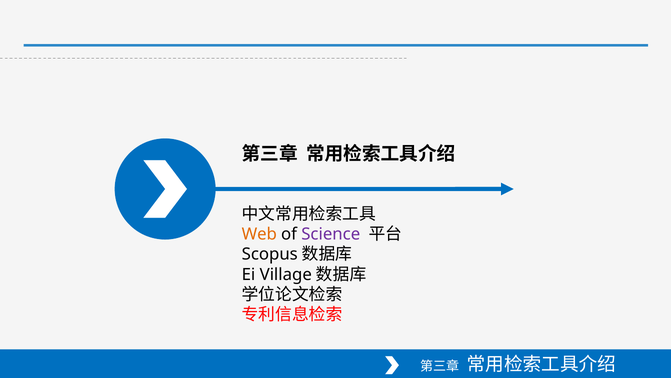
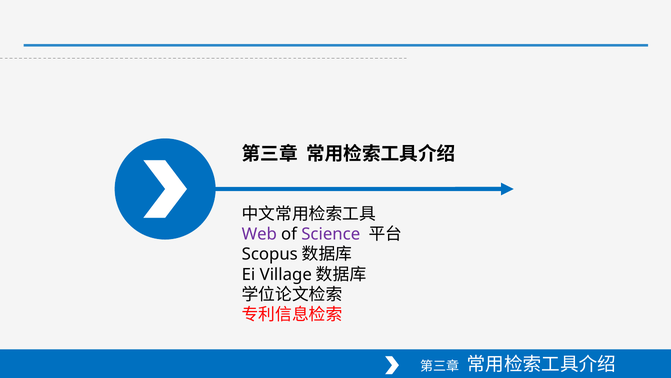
Web colour: orange -> purple (259, 234)
